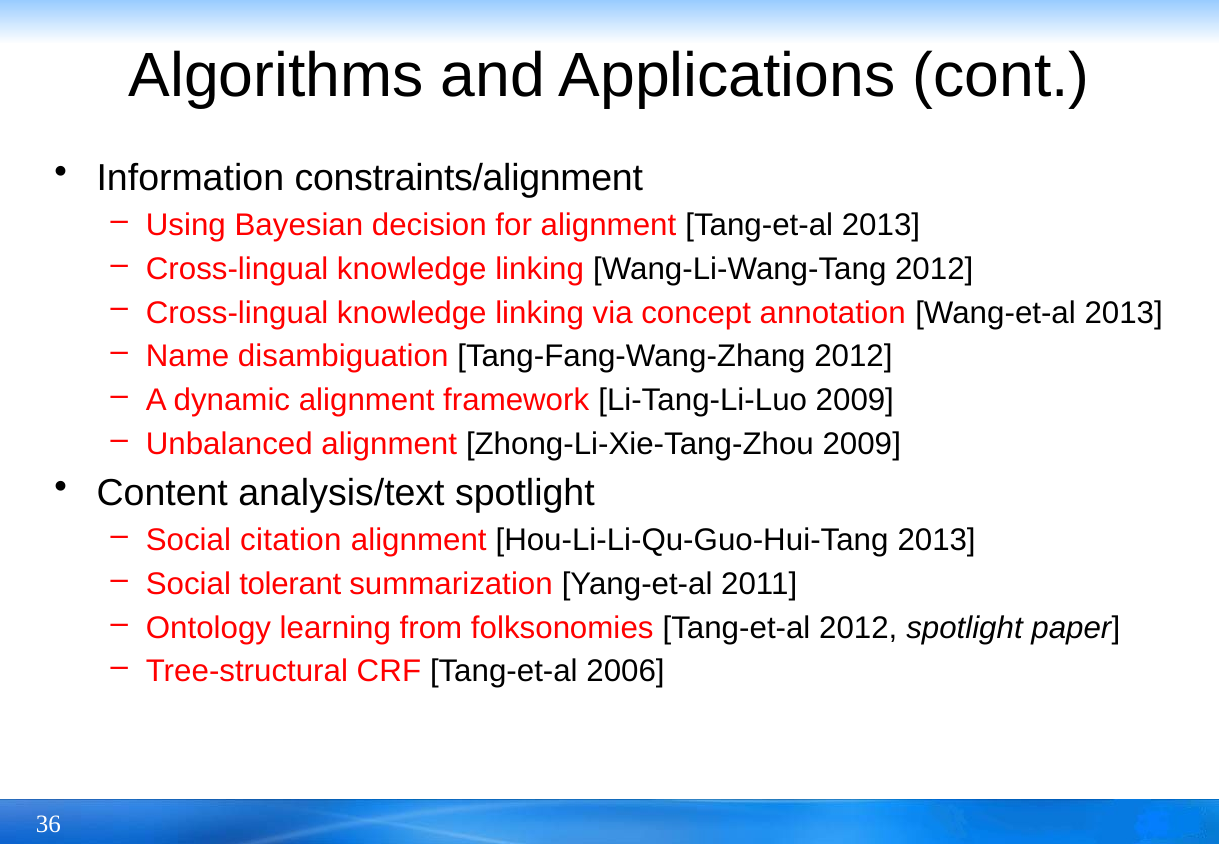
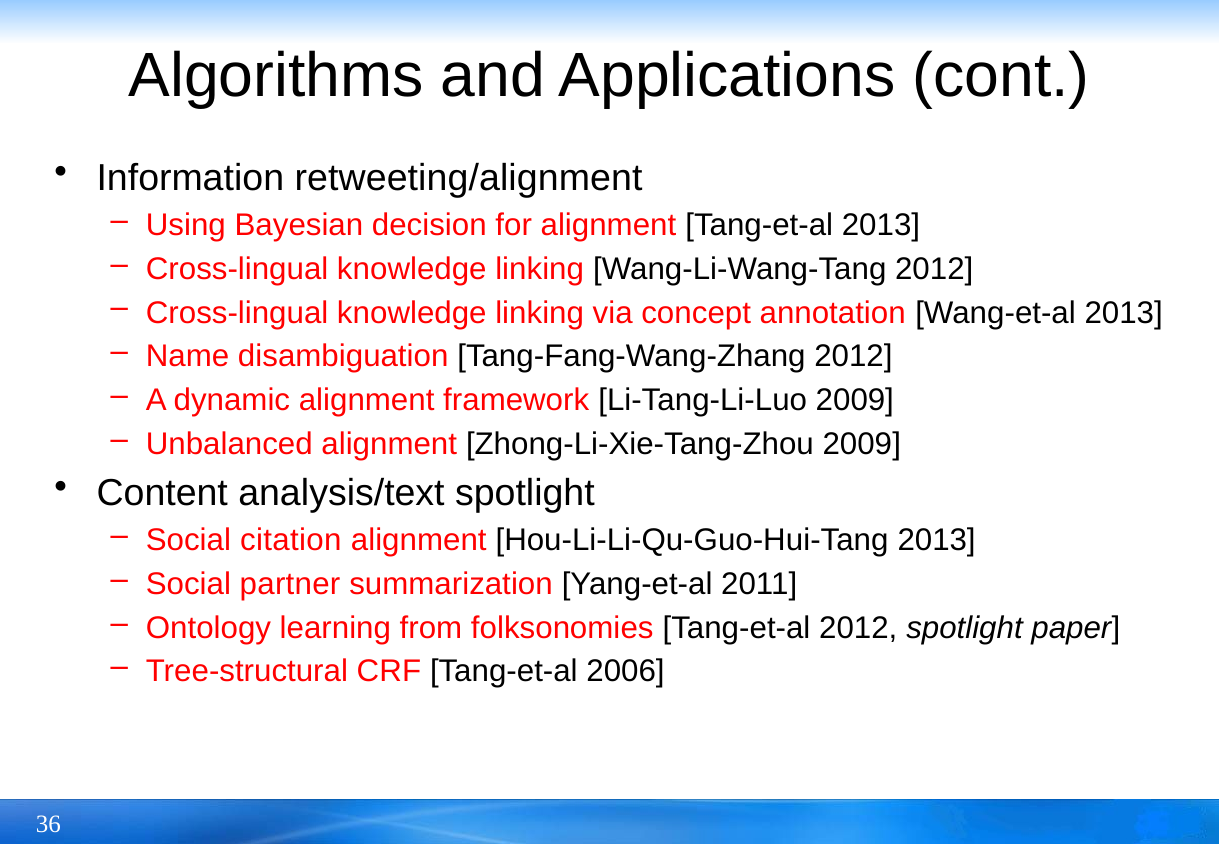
constraints/alignment: constraints/alignment -> retweeting/alignment (469, 178)
tolerant: tolerant -> partner (290, 584)
